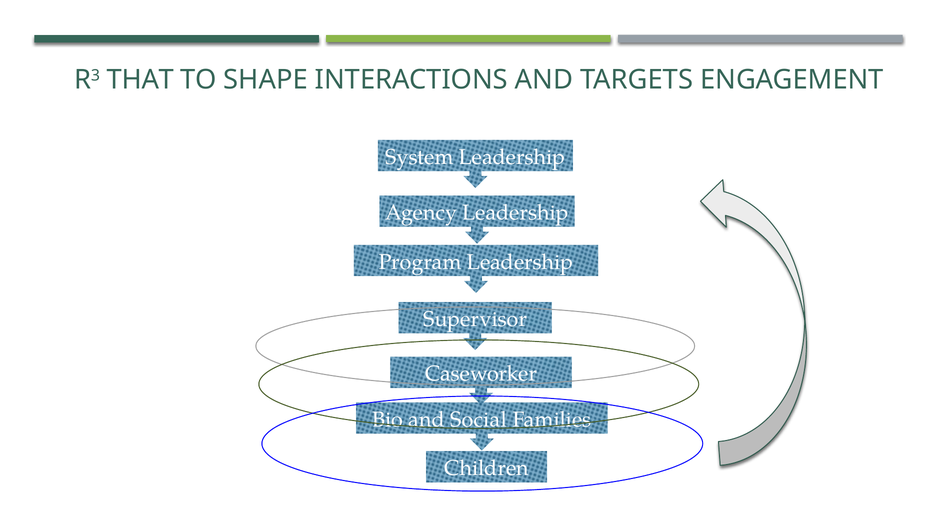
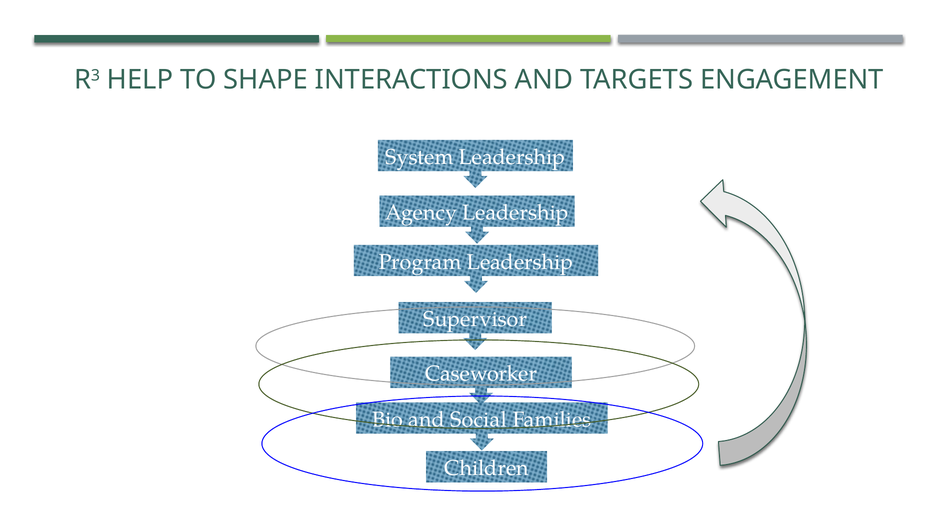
THAT: THAT -> HELP (140, 80)
